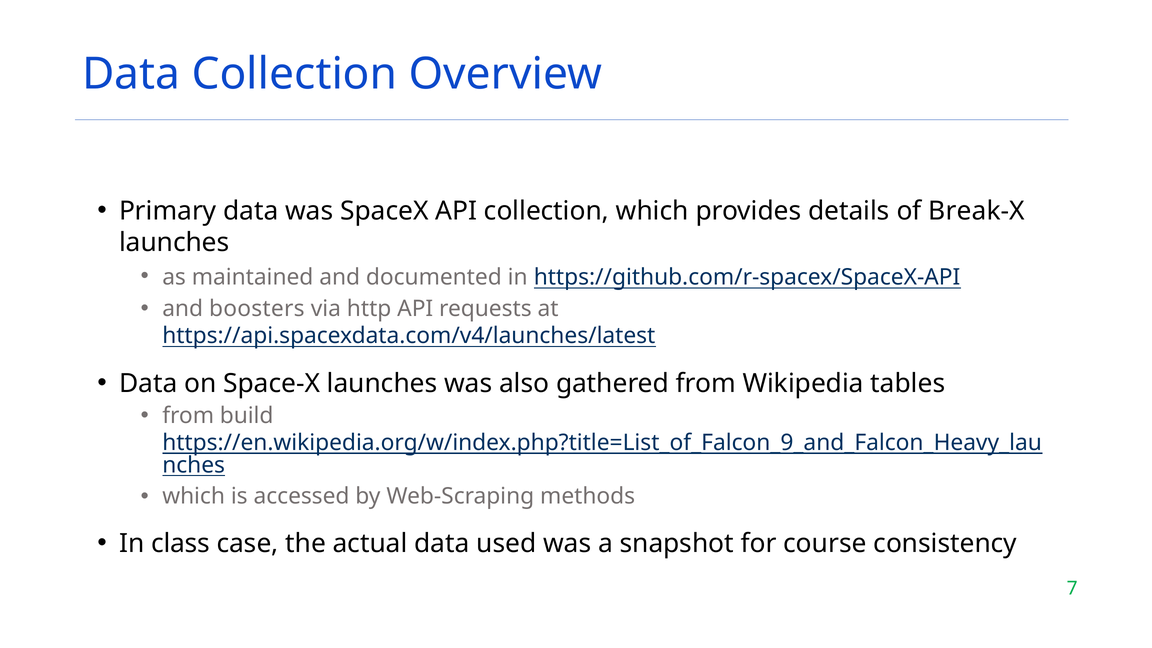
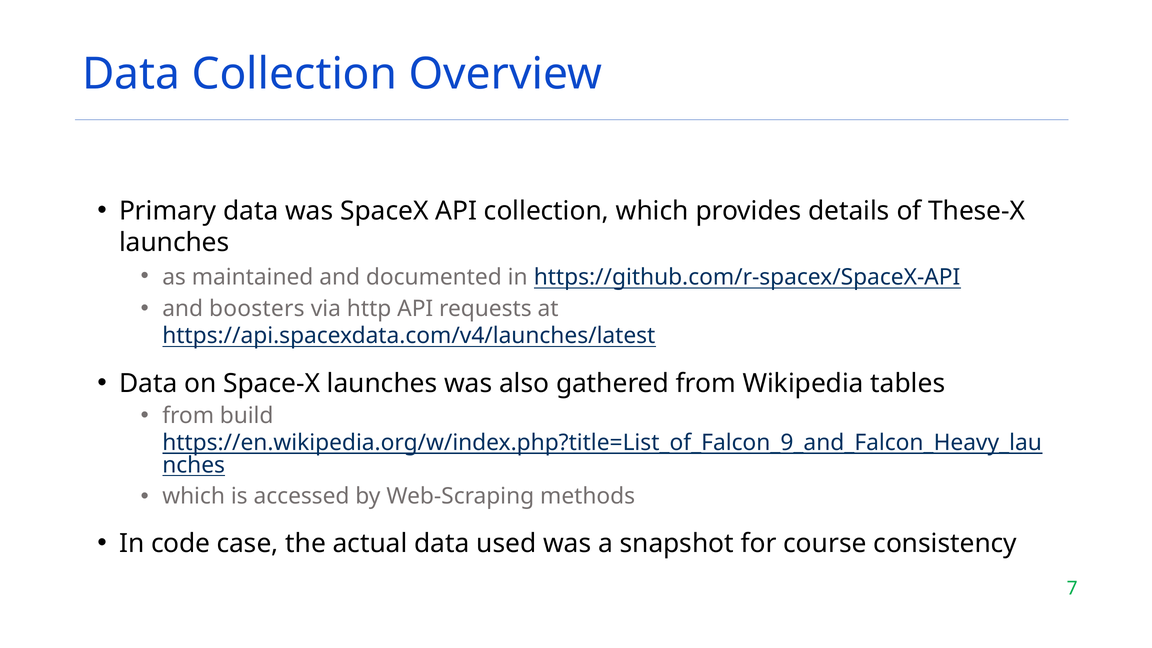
Break-X: Break-X -> These-X (977, 211)
class: class -> code (180, 543)
